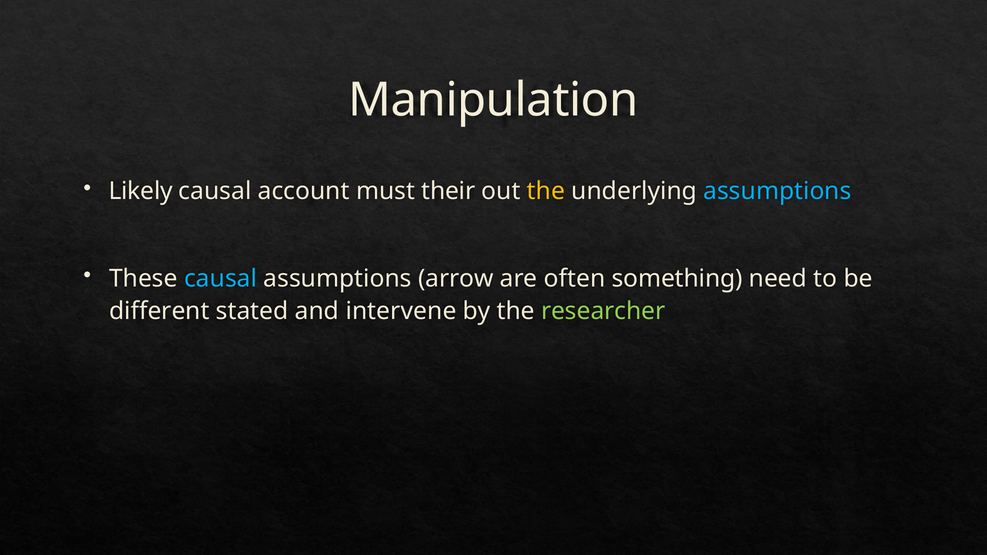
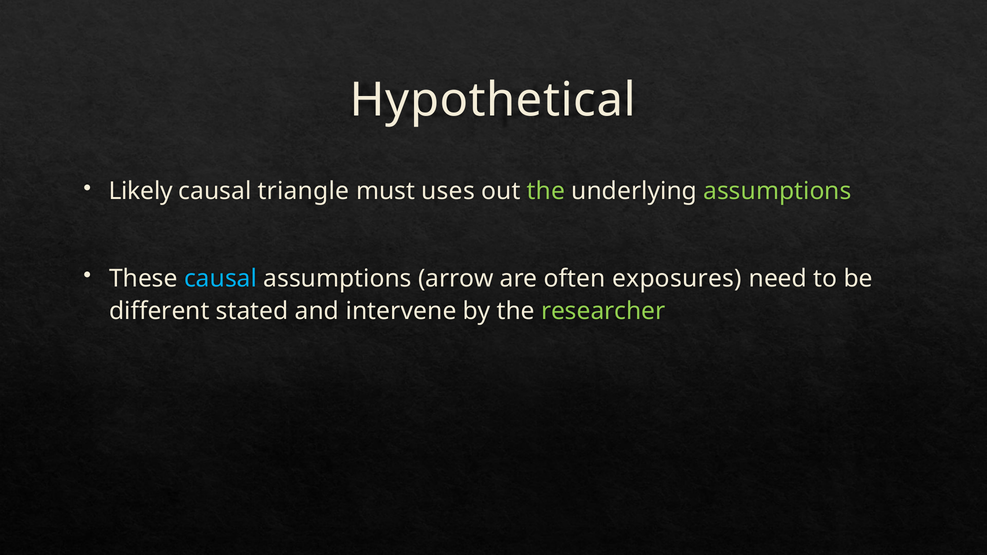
Manipulation: Manipulation -> Hypothetical (493, 100)
account: account -> triangle (304, 191)
their: their -> uses (448, 191)
the colour: yellow -> light green (546, 191)
assumptions colour: light blue -> light green (777, 191)
something: something -> exposures (677, 279)
